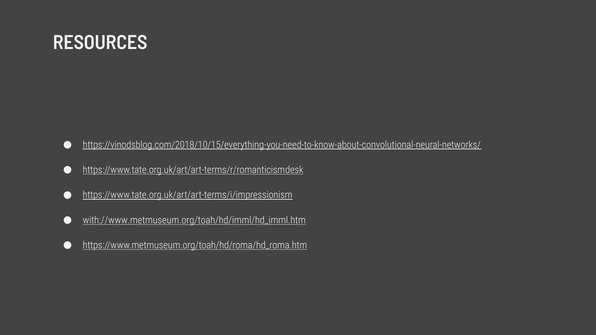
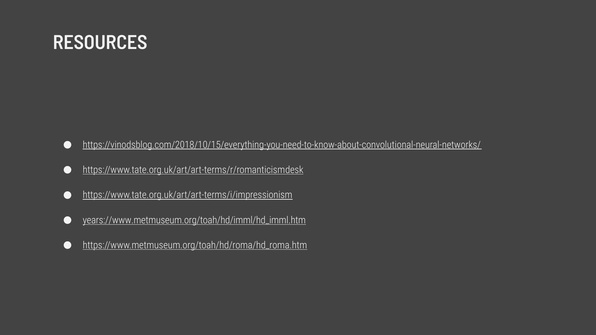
with://www.metmuseum.org/toah/hd/imml/hd_imml.htm: with://www.metmuseum.org/toah/hd/imml/hd_imml.htm -> years://www.metmuseum.org/toah/hd/imml/hd_imml.htm (194, 220)
